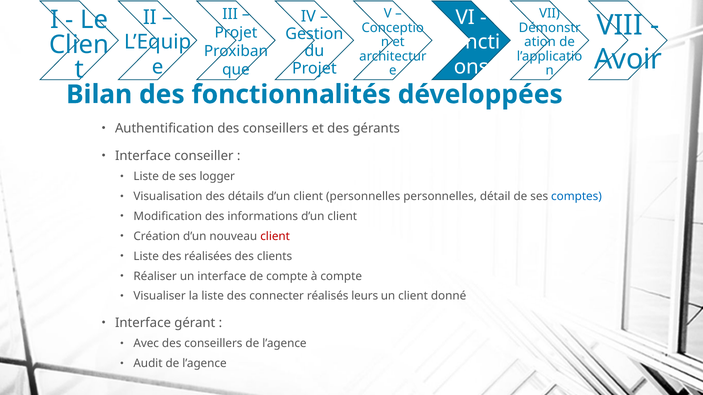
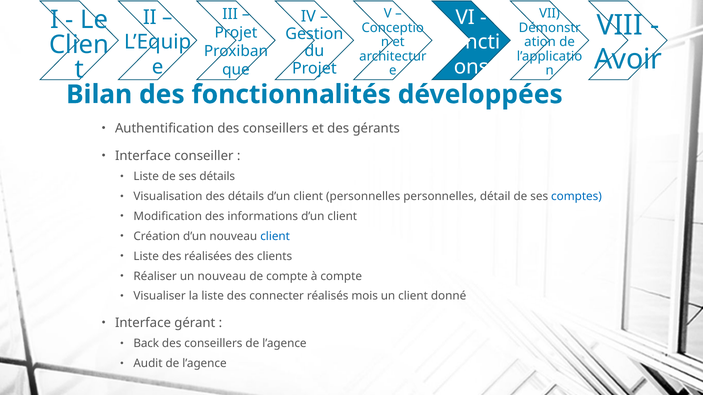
ses logger: logger -> détails (217, 177)
client colour: red -> blue (275, 237)
un interface: interface -> nouveau (222, 277)
leurs: leurs -> mois (365, 297)
Avec: Avec -> Back (146, 344)
